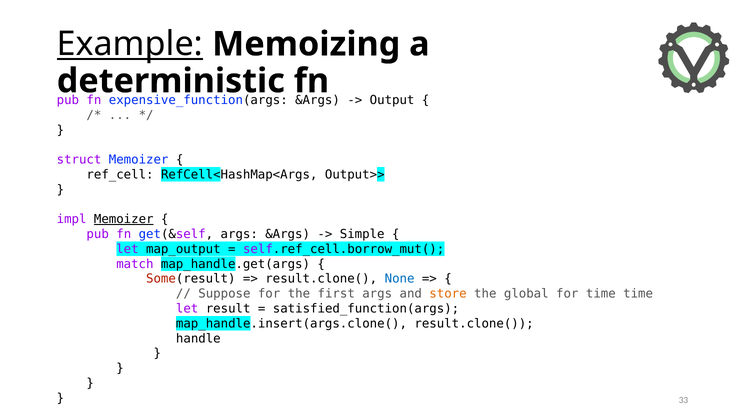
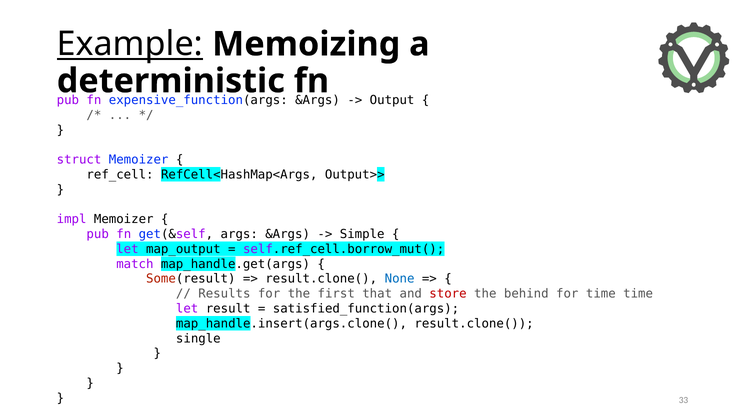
Memoizer underline: present -> none (124, 219)
Suppose: Suppose -> Results (224, 294)
first args: args -> that (377, 294)
store colour: orange -> red (448, 294)
global: global -> behind (526, 294)
handle: handle -> single (198, 338)
